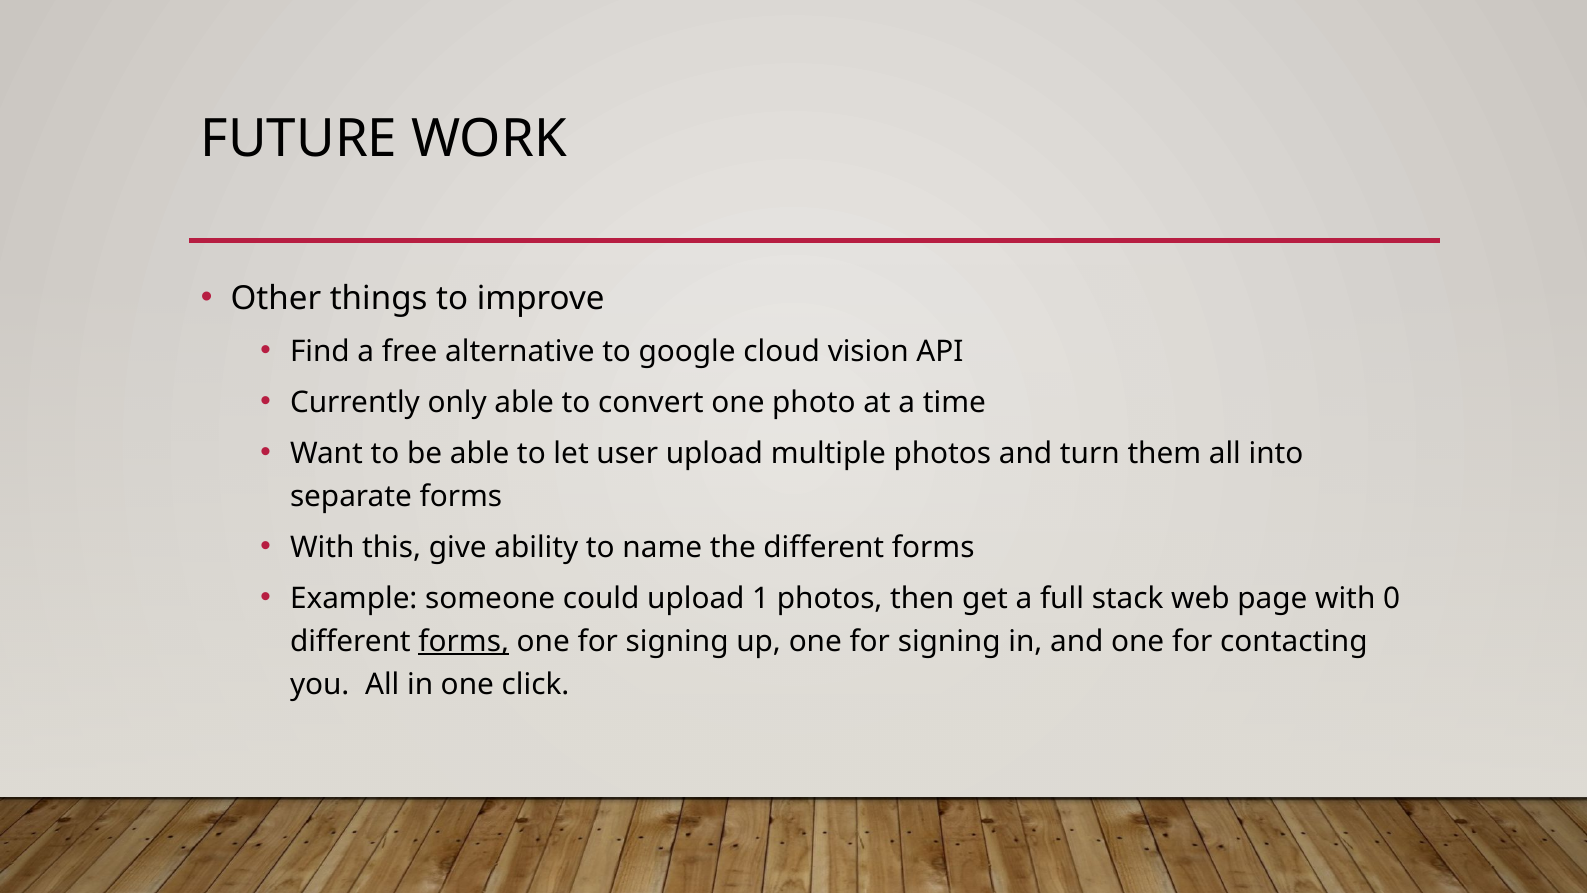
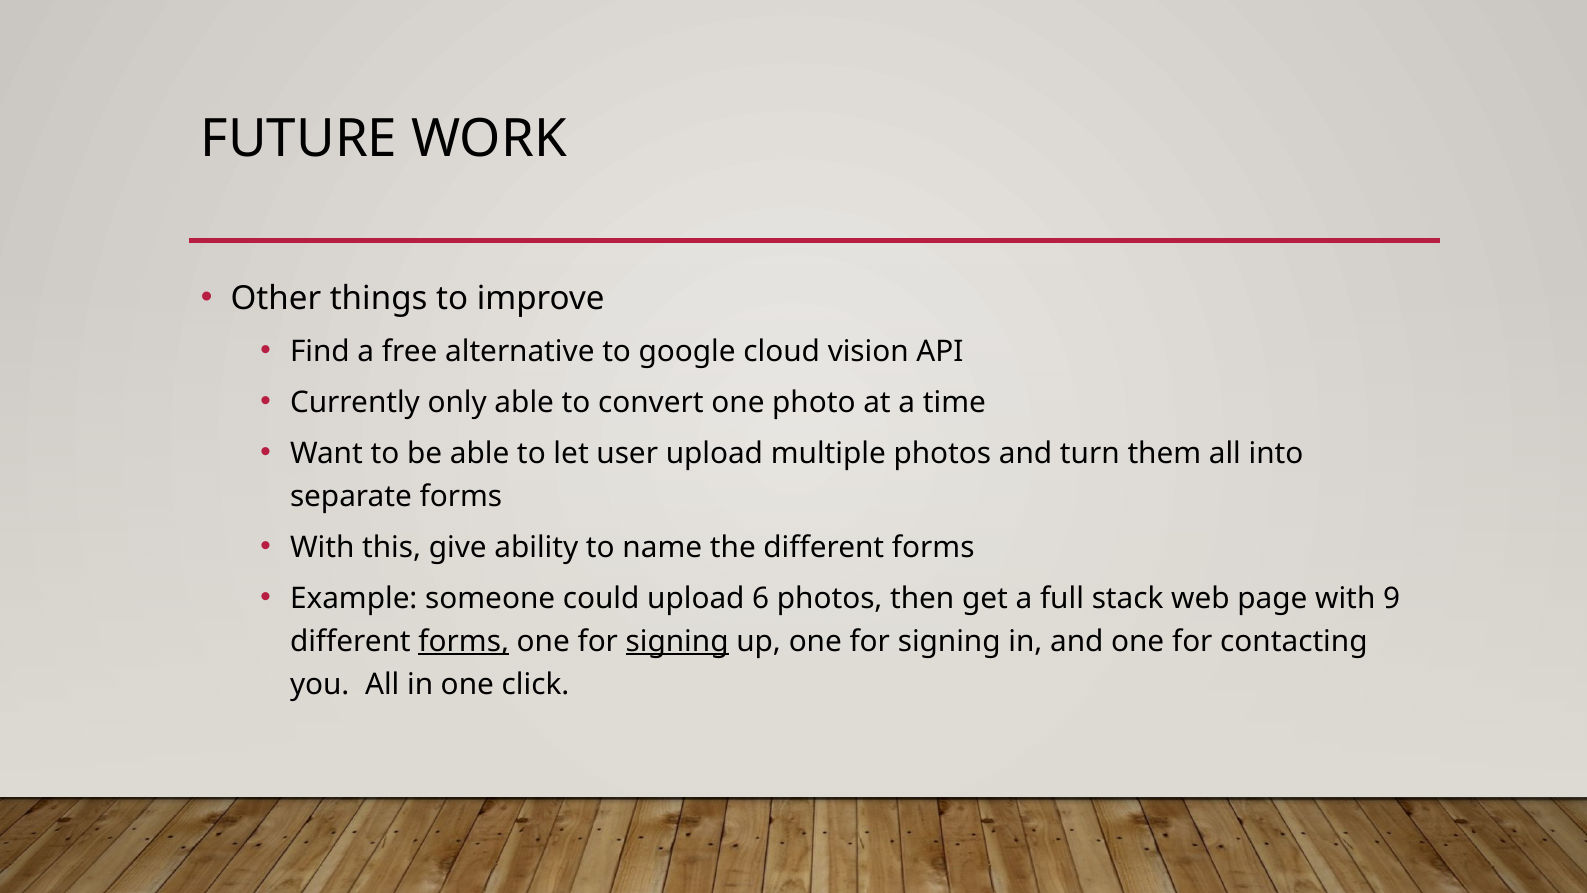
1: 1 -> 6 (761, 598)
0: 0 -> 9 (1392, 598)
signing underline: none -> present (677, 641)
